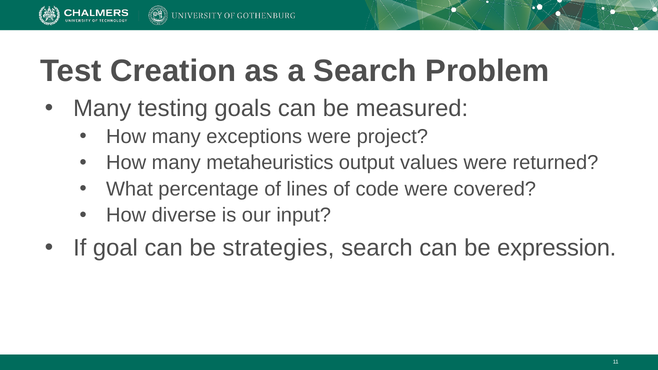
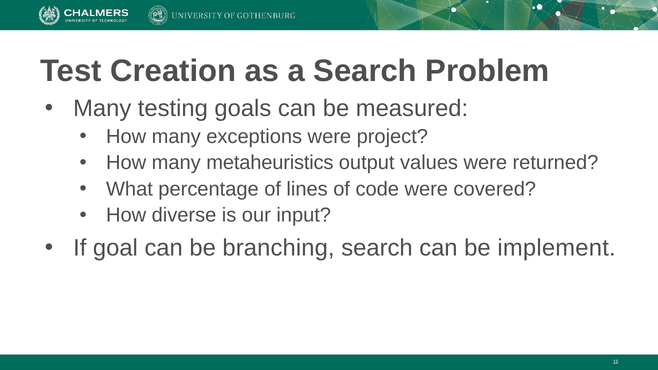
strategies: strategies -> branching (279, 248)
expression: expression -> implement (557, 248)
